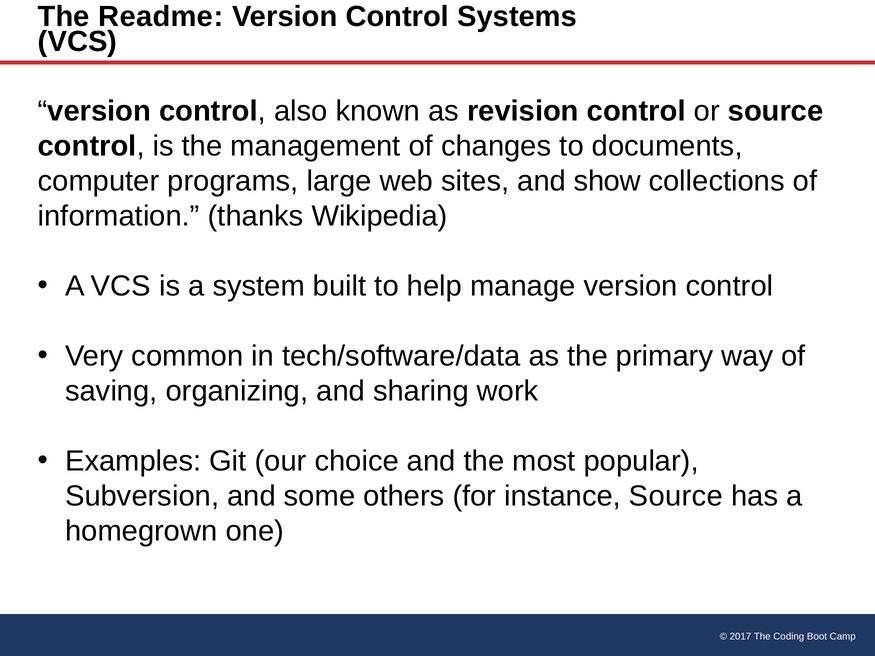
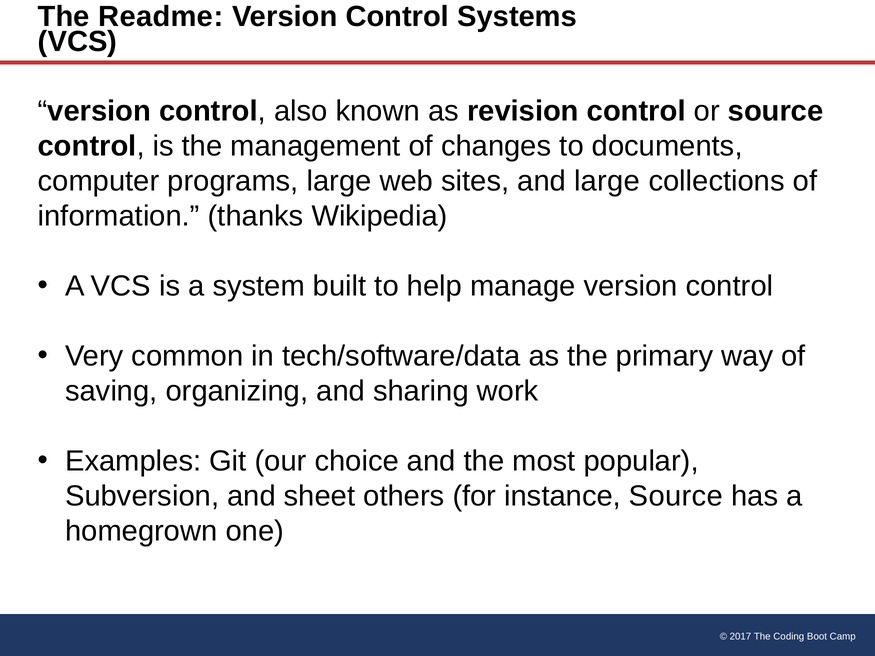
and show: show -> large (607, 181)
some: some -> sheet (320, 496)
